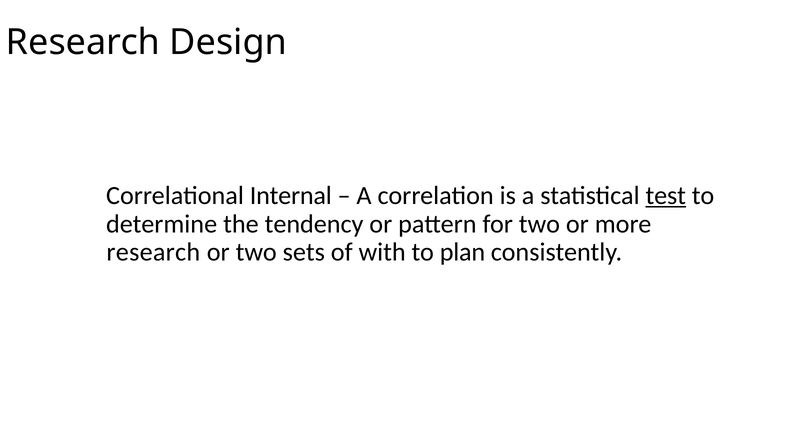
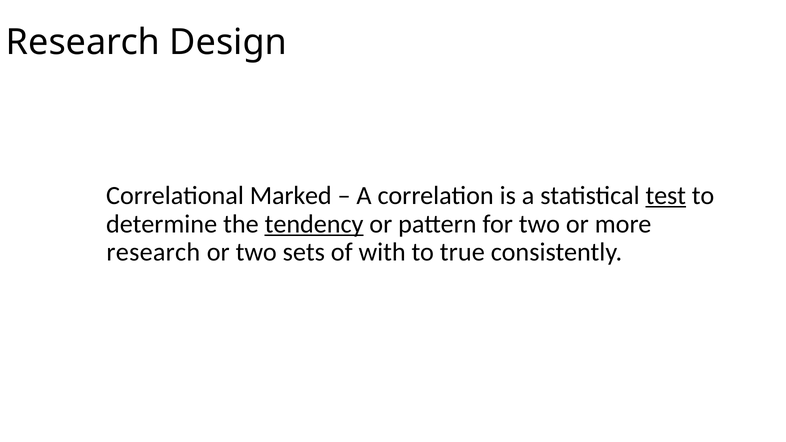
Internal: Internal -> Marked (291, 196)
tendency underline: none -> present (314, 224)
plan: plan -> true (462, 252)
